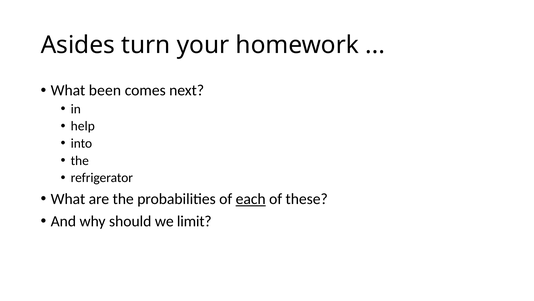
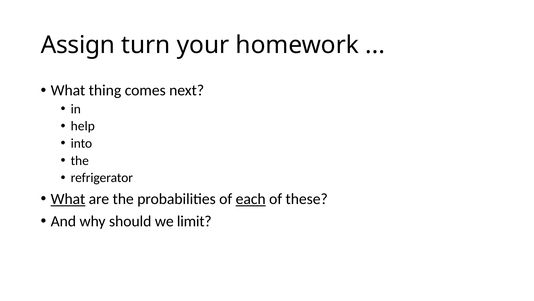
Asides: Asides -> Assign (78, 45)
been: been -> thing (105, 90)
What underline: none -> present (68, 199)
